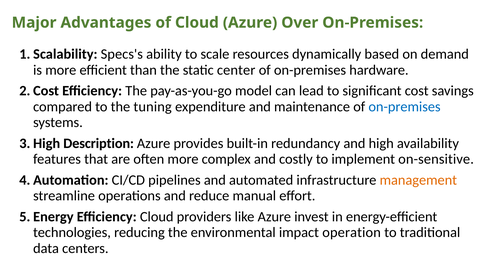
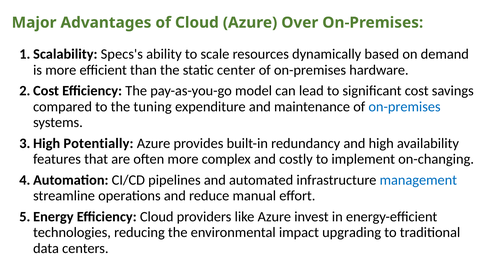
Description: Description -> Potentially (98, 144)
on-sensitive: on-sensitive -> on-changing (436, 159)
management colour: orange -> blue (418, 180)
operation: operation -> upgrading (352, 233)
